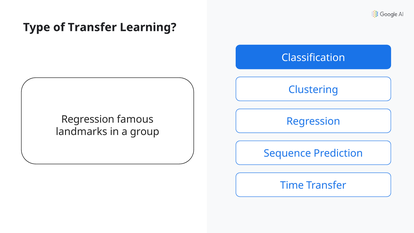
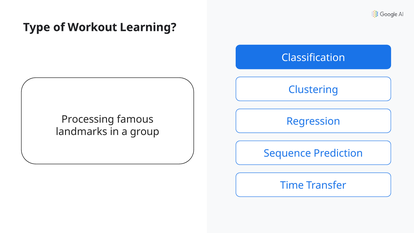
of Transfer: Transfer -> Workout (92, 27)
Regression: Regression -> Processing (88, 119)
